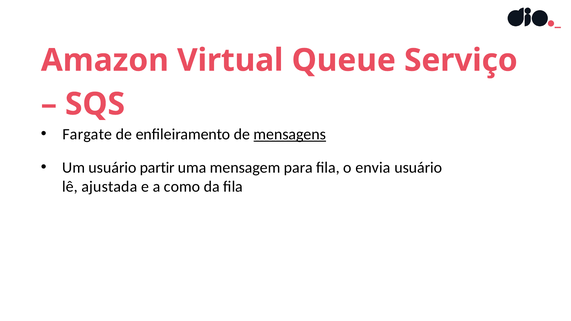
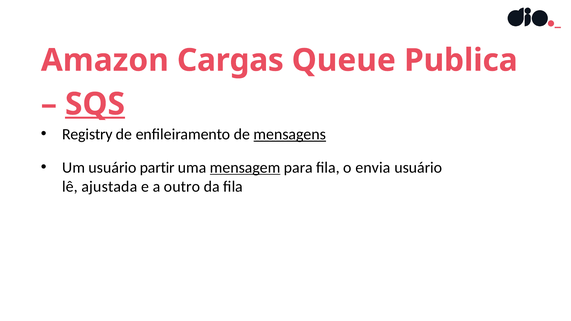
Virtual: Virtual -> Cargas (230, 60)
Serviço: Serviço -> Publica (461, 60)
SQS underline: none -> present (95, 104)
Fargate: Fargate -> Registry (87, 134)
mensagem underline: none -> present (245, 168)
como: como -> outro (182, 187)
